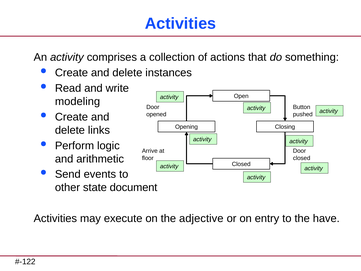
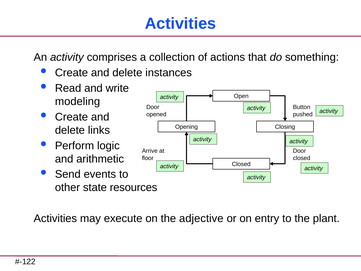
document: document -> resources (134, 187)
have: have -> plant (326, 218)
